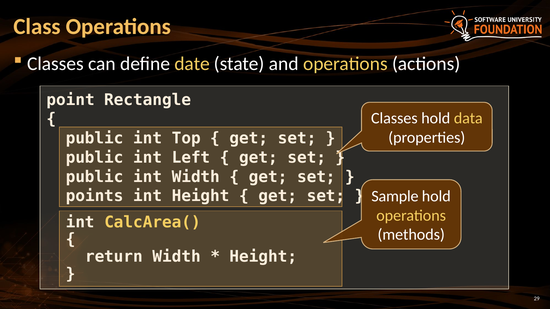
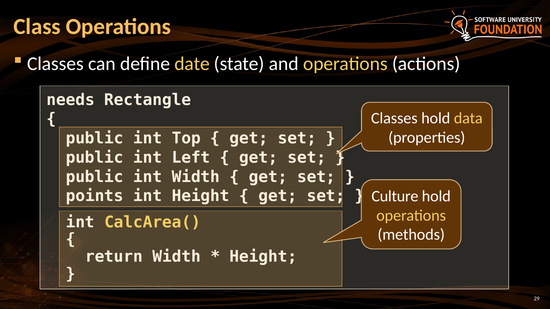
point: point -> needs (71, 100)
Sample: Sample -> Culture (395, 196)
